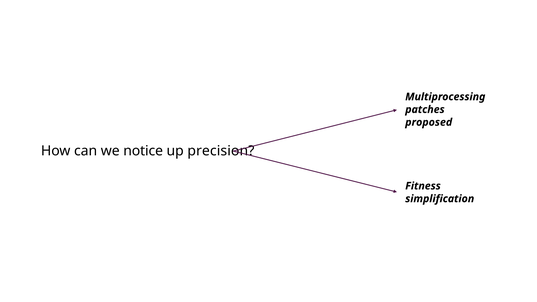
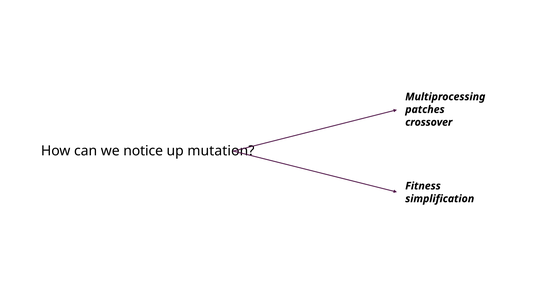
proposed: proposed -> crossover (429, 122)
precision: precision -> mutation (221, 151)
